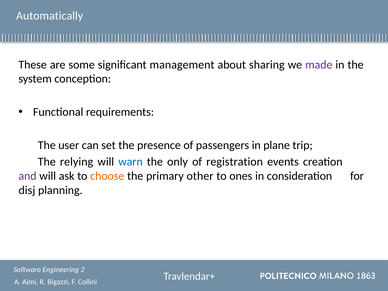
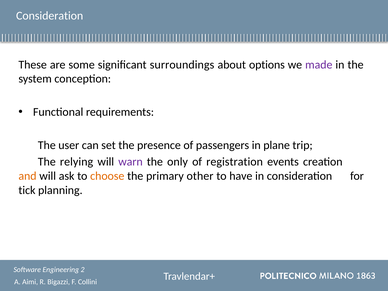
Automatically: Automatically -> Consideration (50, 16)
management: management -> surroundings (182, 65)
sharing: sharing -> options (267, 65)
warn colour: blue -> purple (130, 162)
and colour: purple -> orange (27, 176)
ones: ones -> have (241, 176)
disj: disj -> tick (27, 190)
